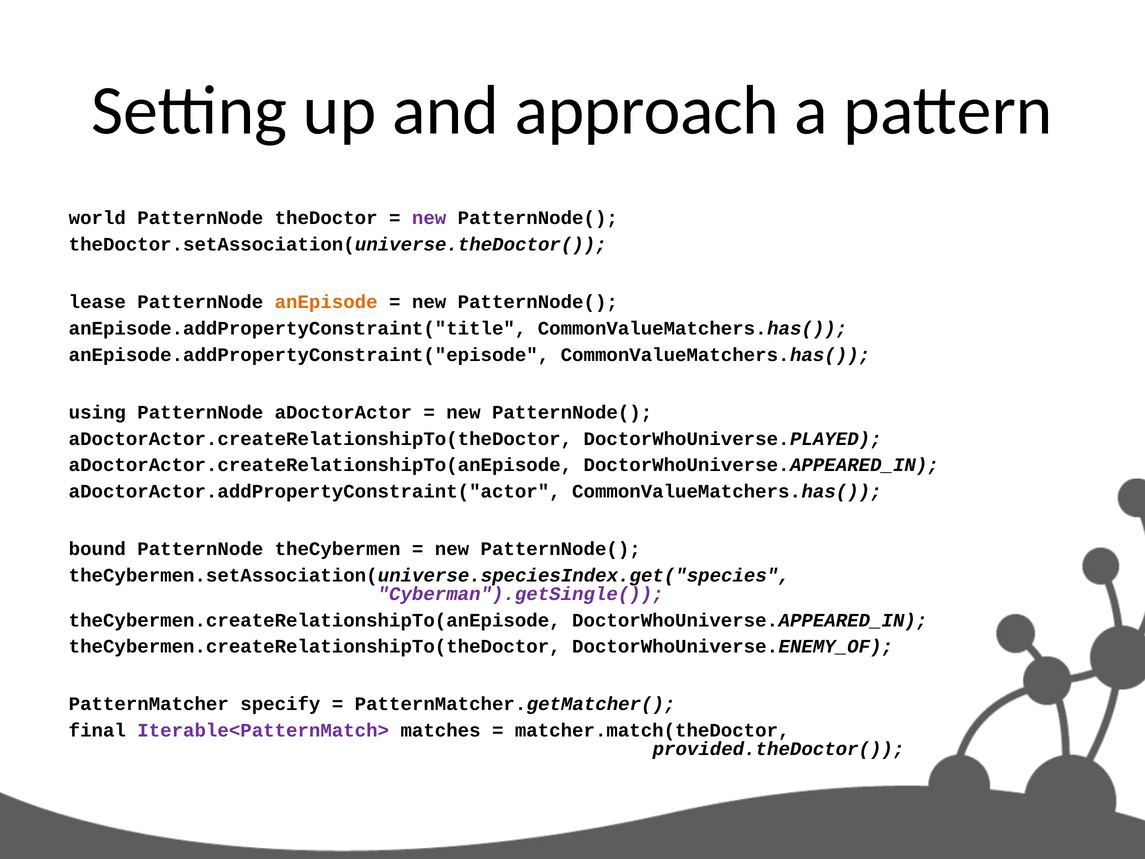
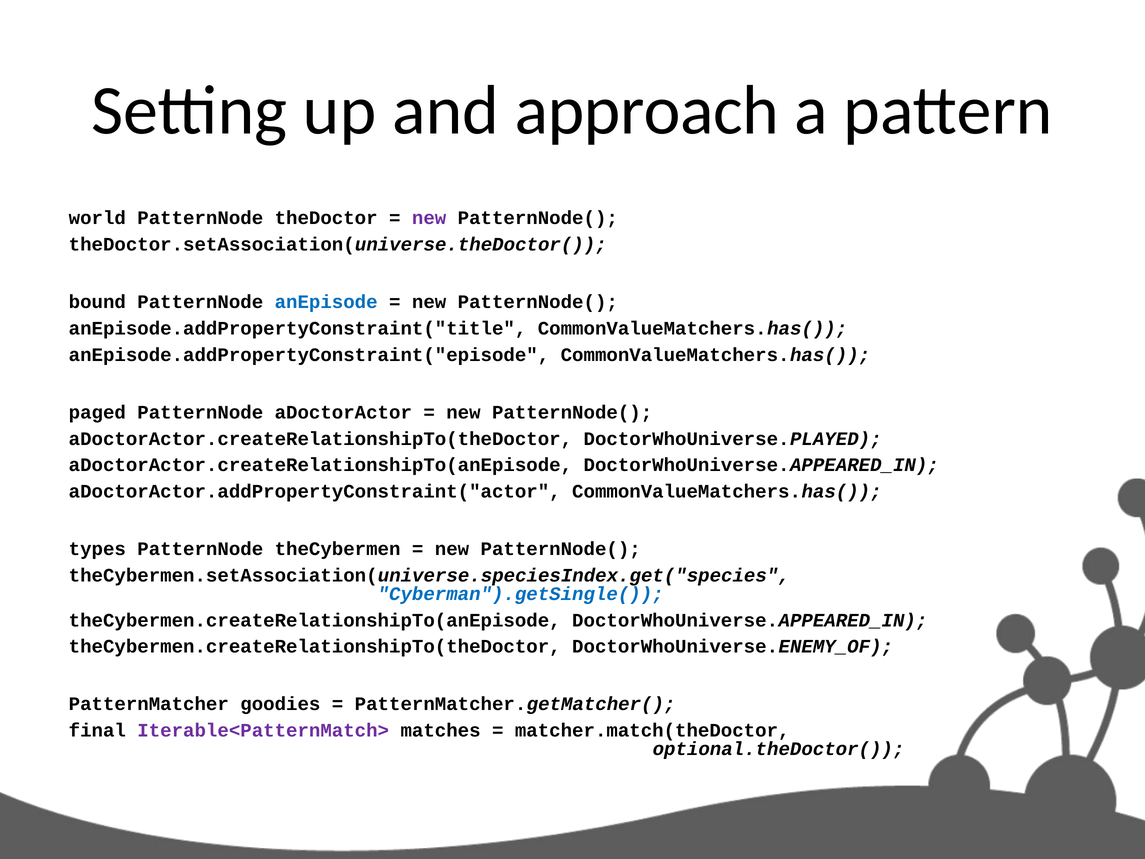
lease: lease -> bound (97, 302)
anEpisode colour: orange -> blue (326, 302)
using: using -> paged (97, 412)
bound: bound -> types (97, 549)
Cyberman").getSingle( colour: purple -> blue (521, 594)
specify: specify -> goodies (280, 704)
provided.theDoctor(: provided.theDoctor( -> optional.theDoctor( (779, 749)
